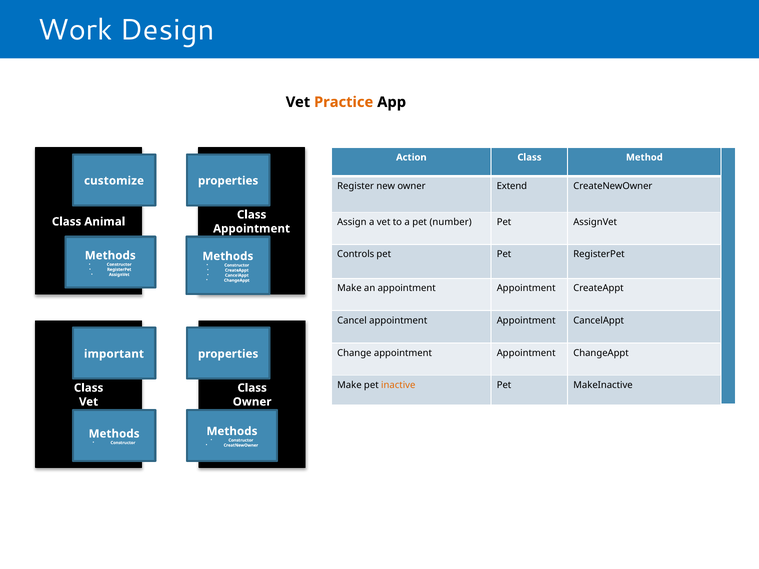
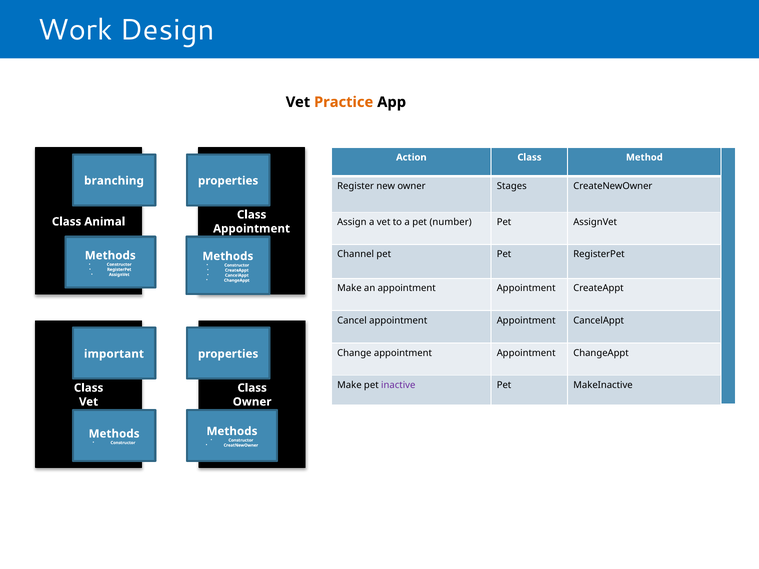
customize: customize -> branching (114, 181)
Extend: Extend -> Stages (512, 186)
Controls: Controls -> Channel (356, 254)
inactive colour: orange -> purple (398, 385)
